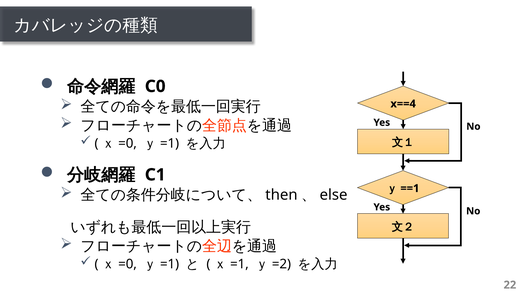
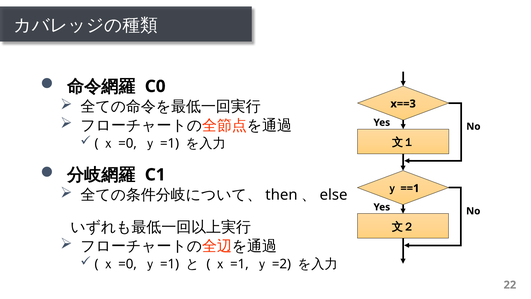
x==4: x==4 -> x==3 (403, 104)
